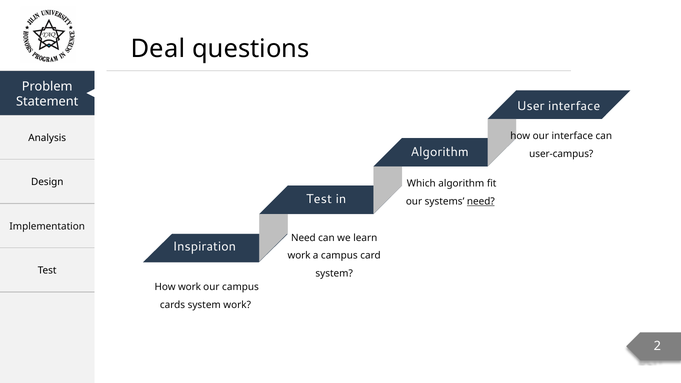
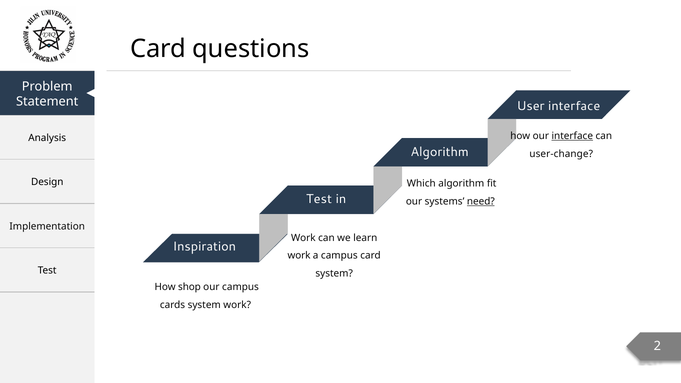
Deal: Deal -> Card (158, 49)
interface underline: none -> present (572, 136)
user-campus: user-campus -> user-change (561, 154)
Need: Need -> Work (303, 238)
How work: work -> shop (189, 287)
